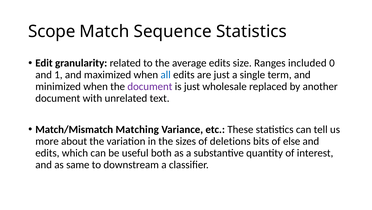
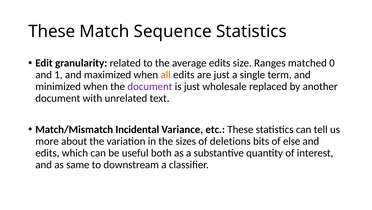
Scope: Scope -> These (52, 31)
included: included -> matched (307, 63)
all colour: blue -> orange (166, 75)
Matching: Matching -> Incidental (137, 129)
